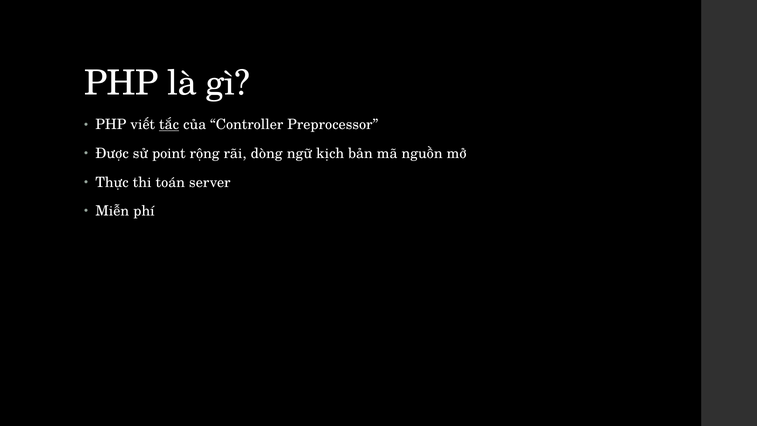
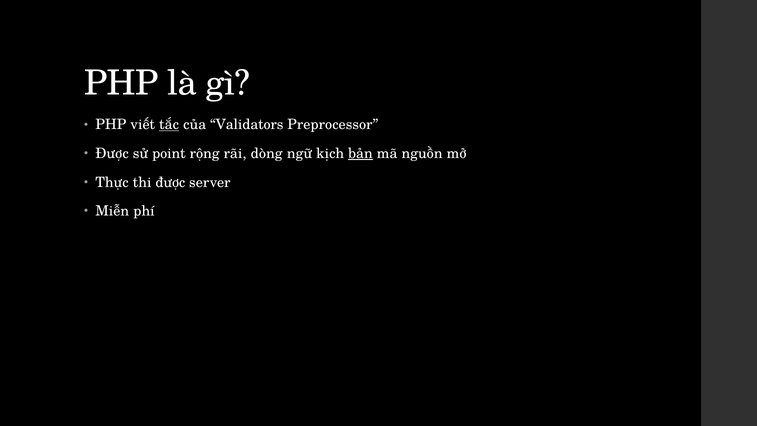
Controller: Controller -> Validators (247, 125)
bản underline: none -> present (360, 153)
thi toán: toán -> được (170, 182)
